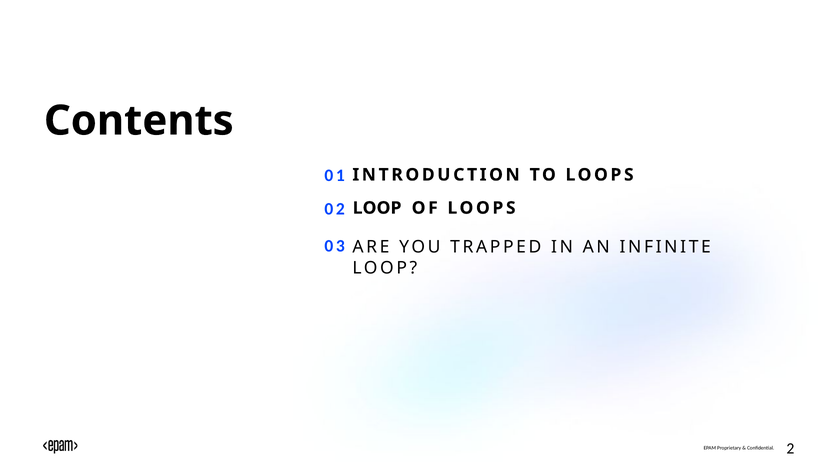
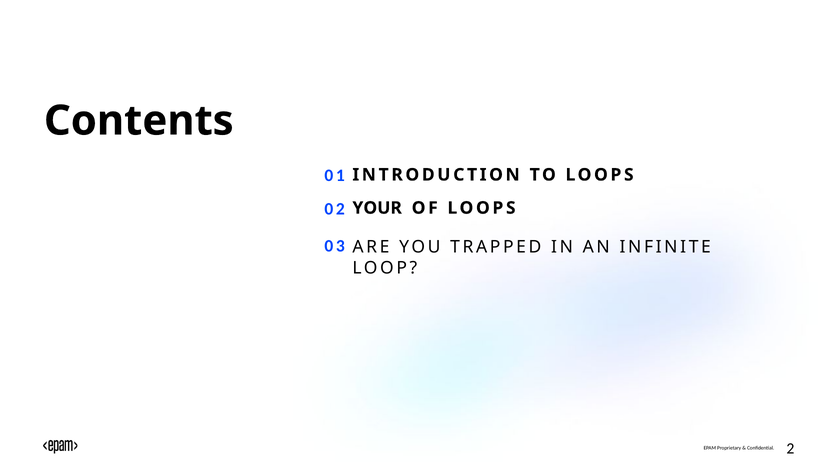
02 LOOP: LOOP -> YOUR (377, 208)
